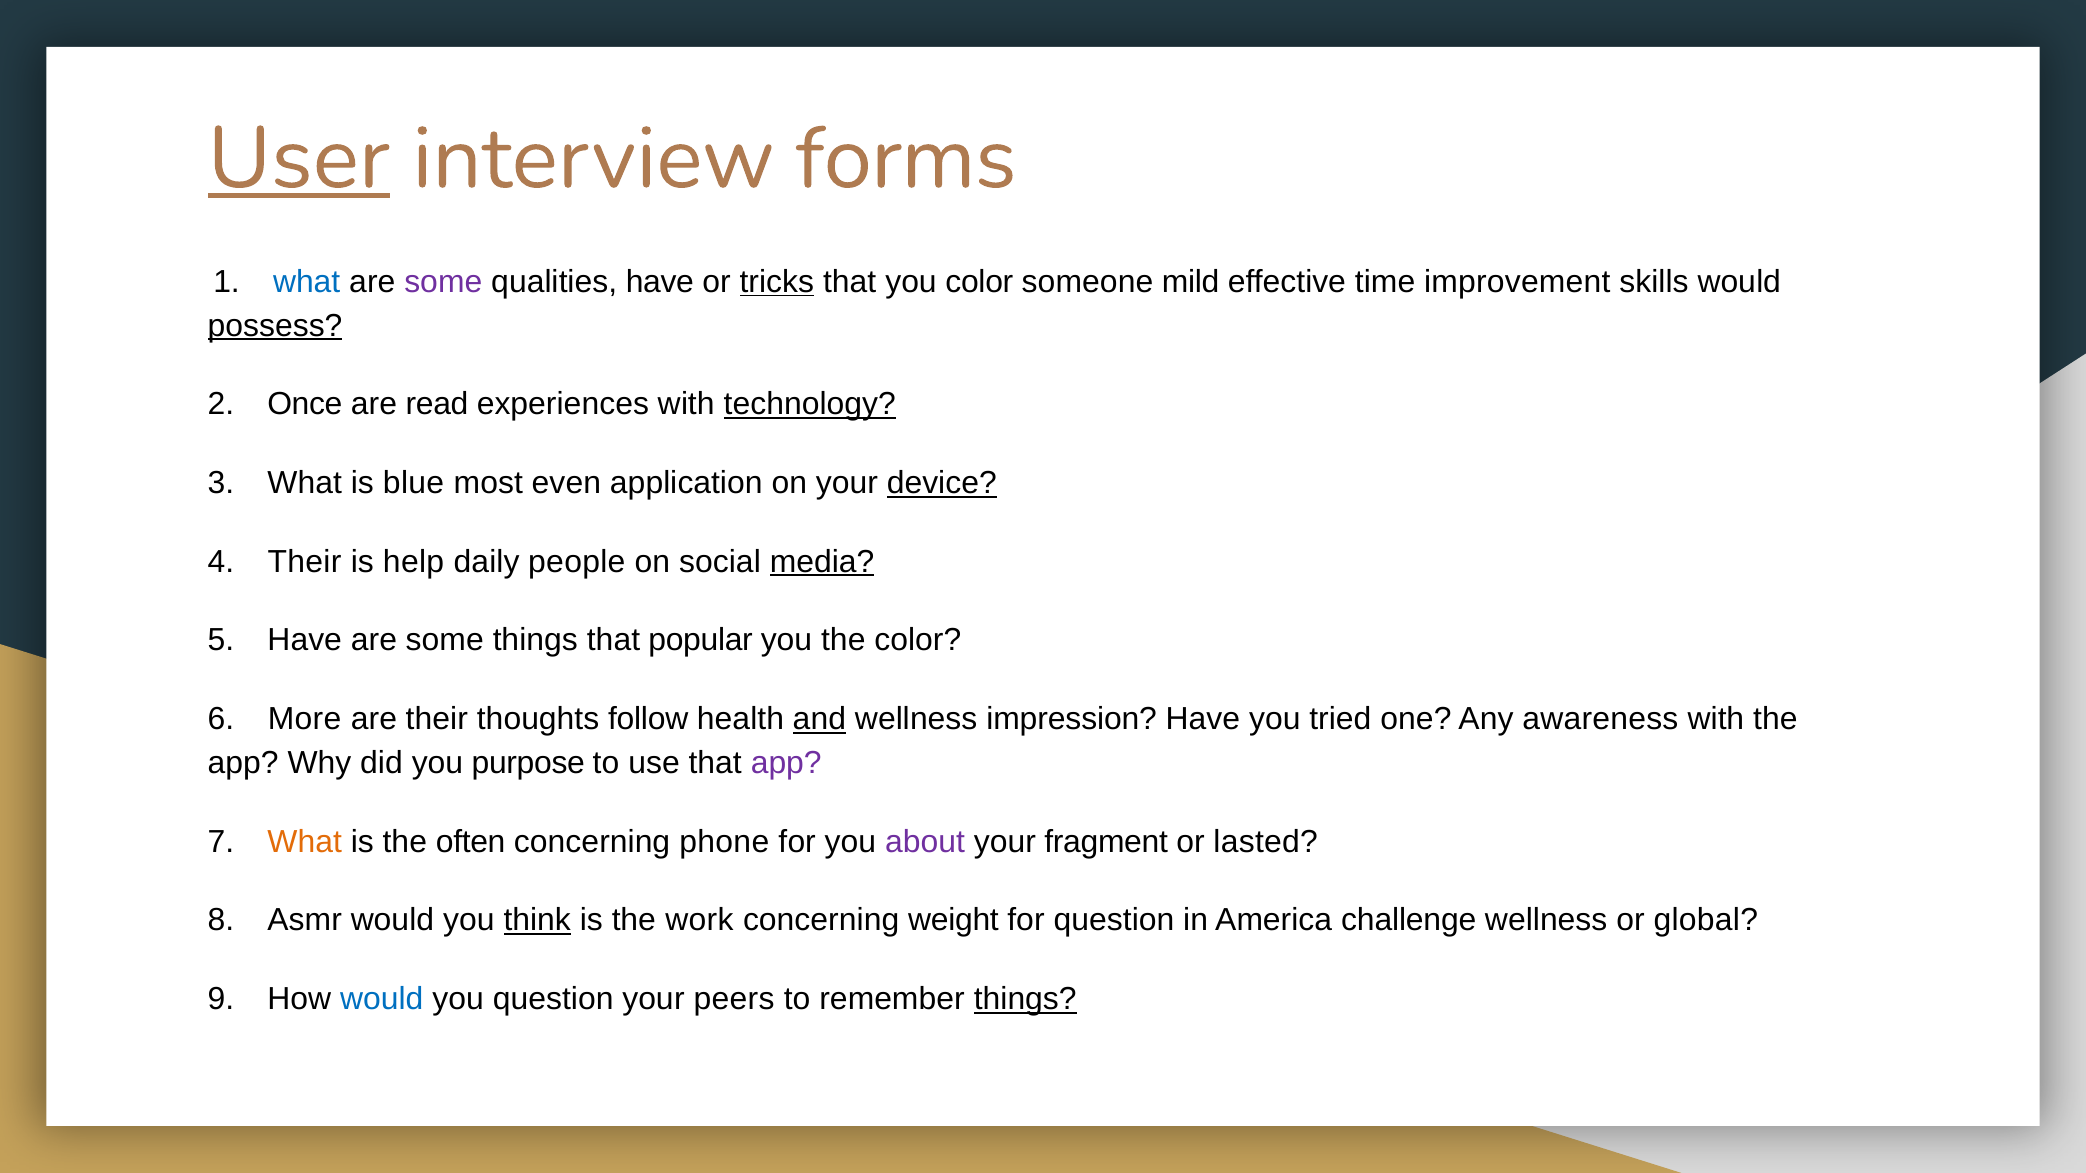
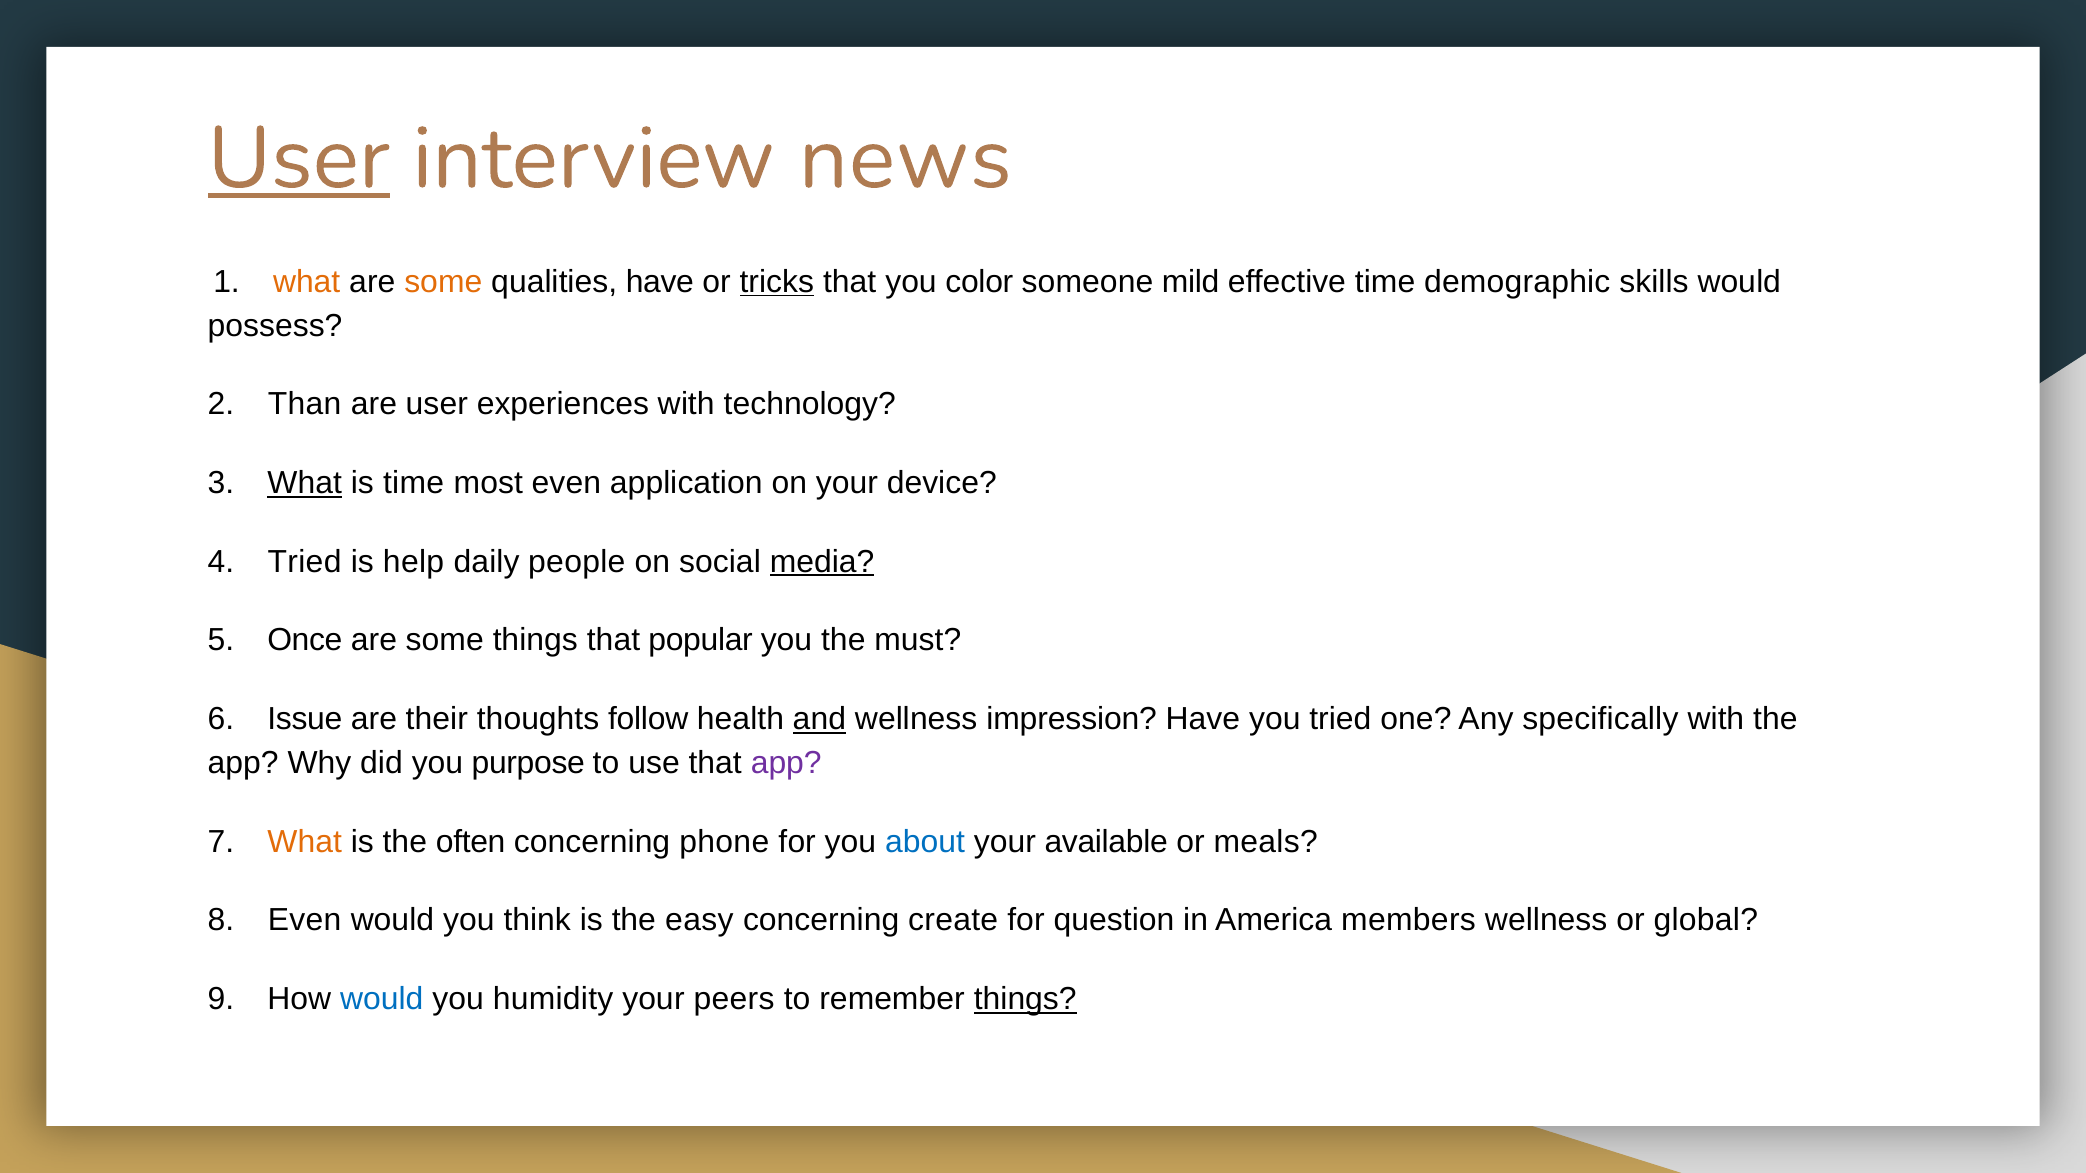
forms: forms -> news (905, 159)
what colour: blue -> orange (307, 282)
some colour: purple -> orange (443, 282)
improvement: improvement -> demographic (1517, 282)
possess underline: present -> none (275, 326)
Once: Once -> Than (305, 405)
are read: read -> user (437, 405)
technology underline: present -> none (810, 405)
What underline: none -> present (305, 483)
is blue: blue -> time (414, 483)
device underline: present -> none (942, 483)
4 Their: Their -> Tried (305, 562)
5 Have: Have -> Once (305, 641)
the color: color -> must (918, 641)
More: More -> Issue (305, 719)
awareness: awareness -> specifically (1600, 719)
about colour: purple -> blue (925, 842)
fragment: fragment -> available (1106, 842)
lasted: lasted -> meals (1266, 842)
8 Asmr: Asmr -> Even (305, 921)
think underline: present -> none (537, 921)
work: work -> easy (699, 921)
weight: weight -> create (953, 921)
challenge: challenge -> members (1409, 921)
you question: question -> humidity (553, 999)
